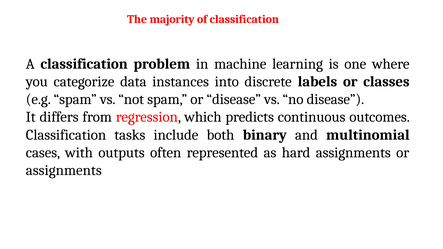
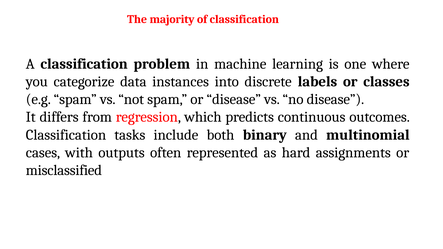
assignments: assignments -> misclassified (64, 170)
